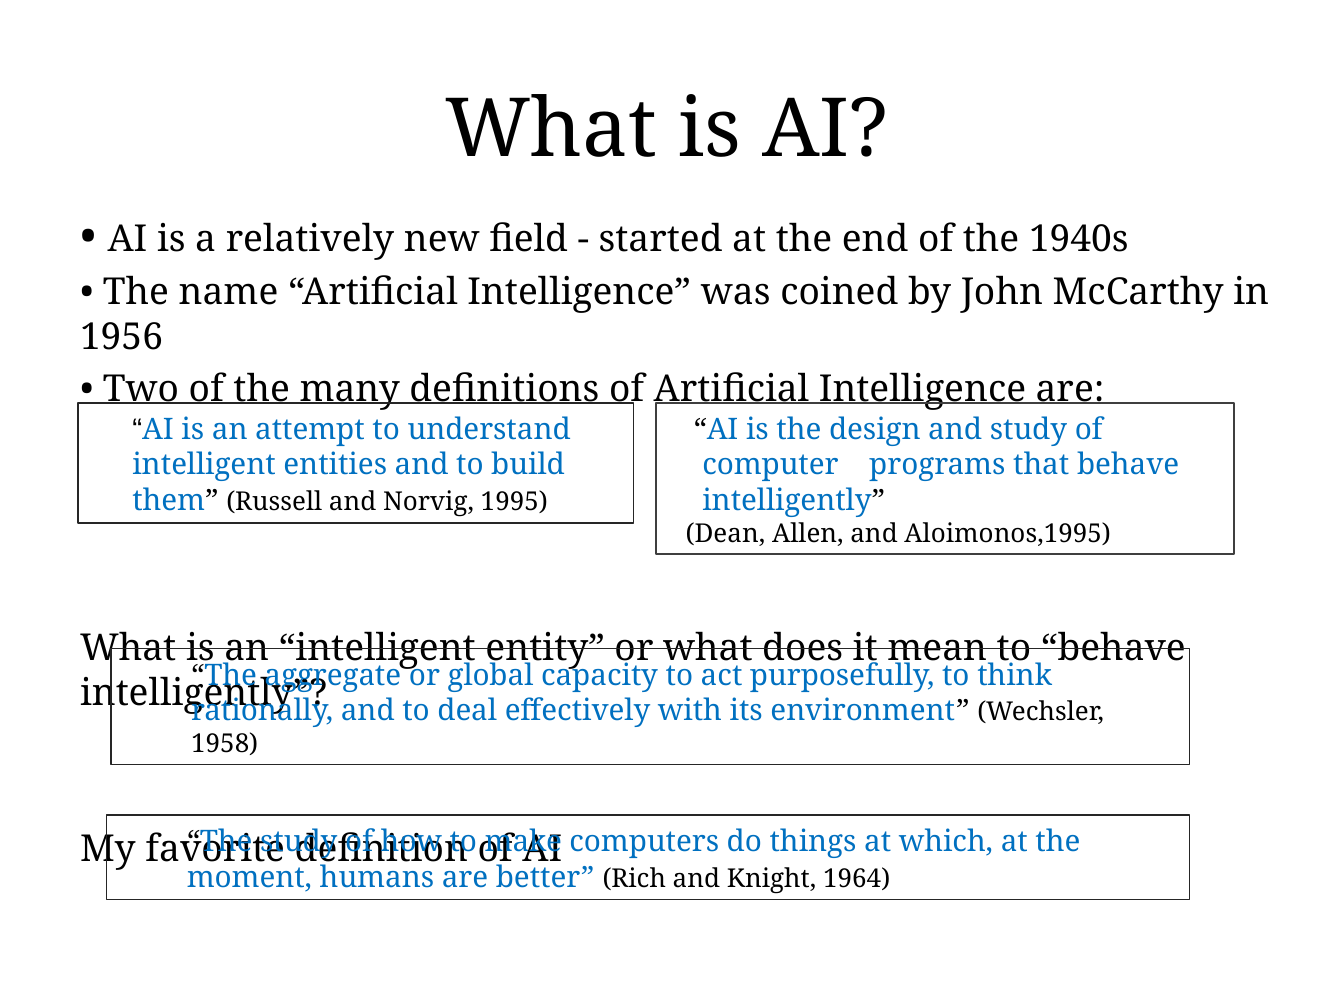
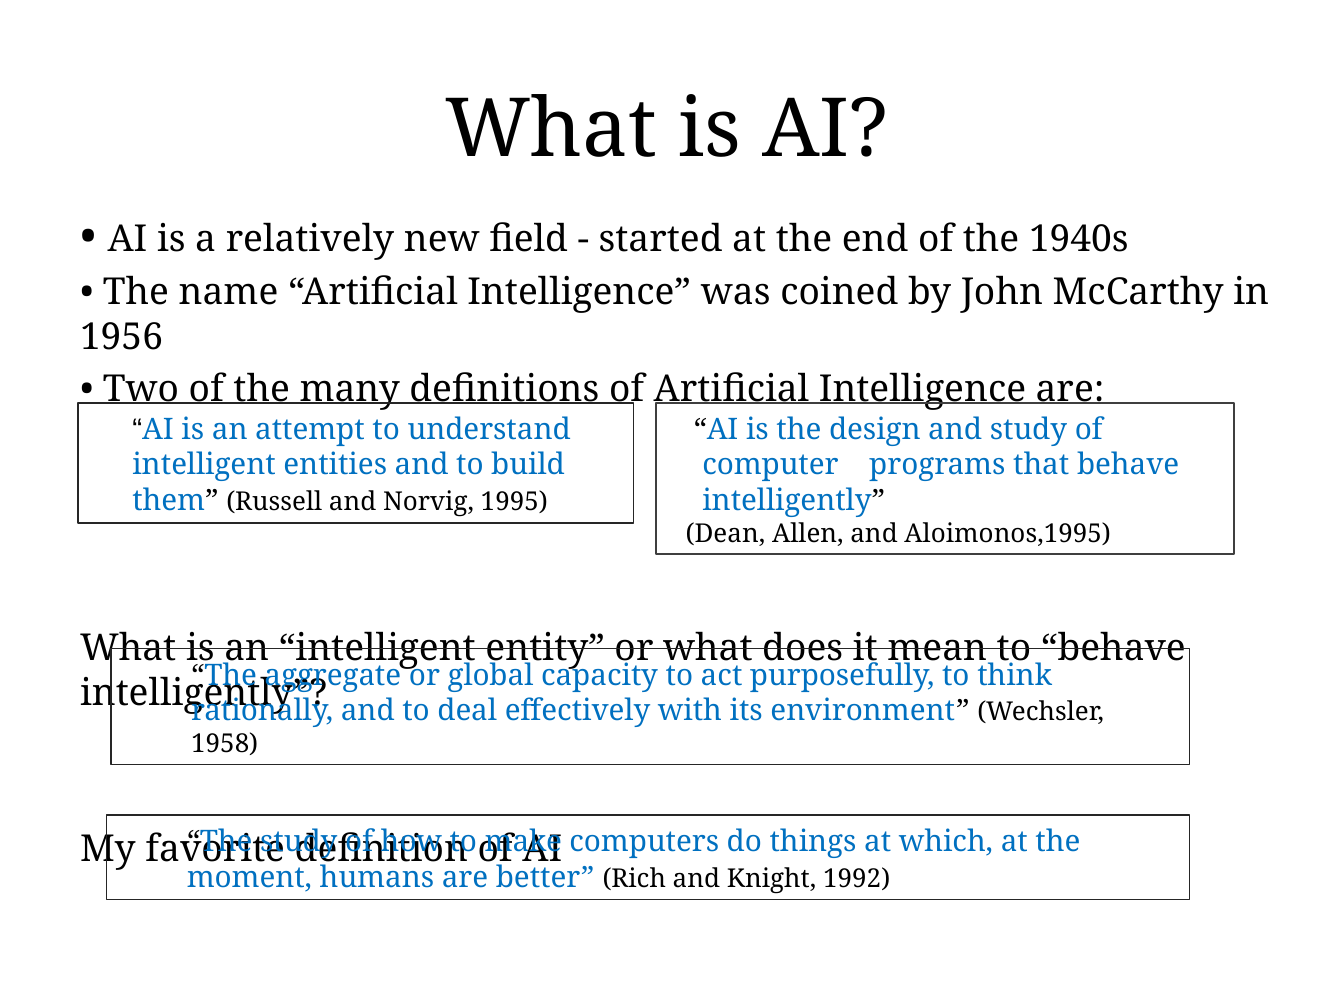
1964: 1964 -> 1992 (857, 878)
